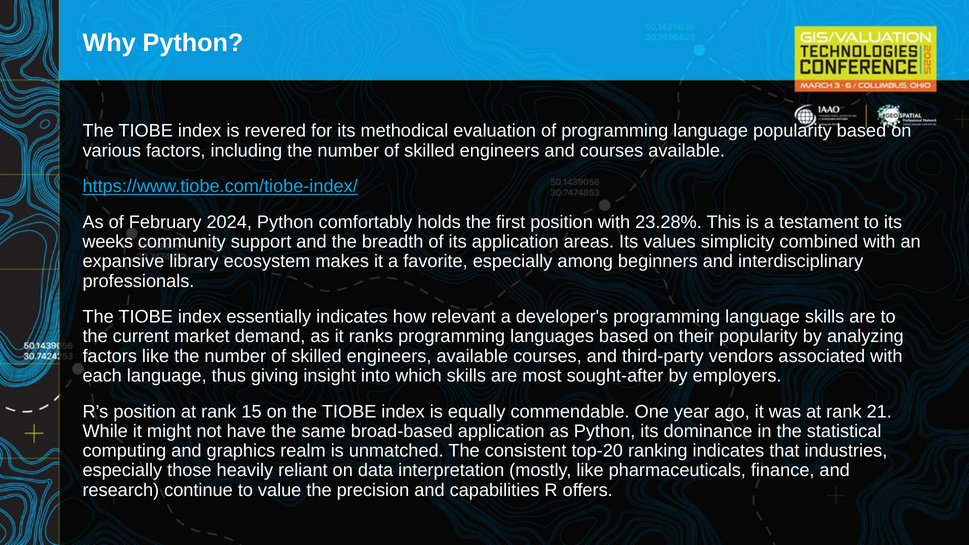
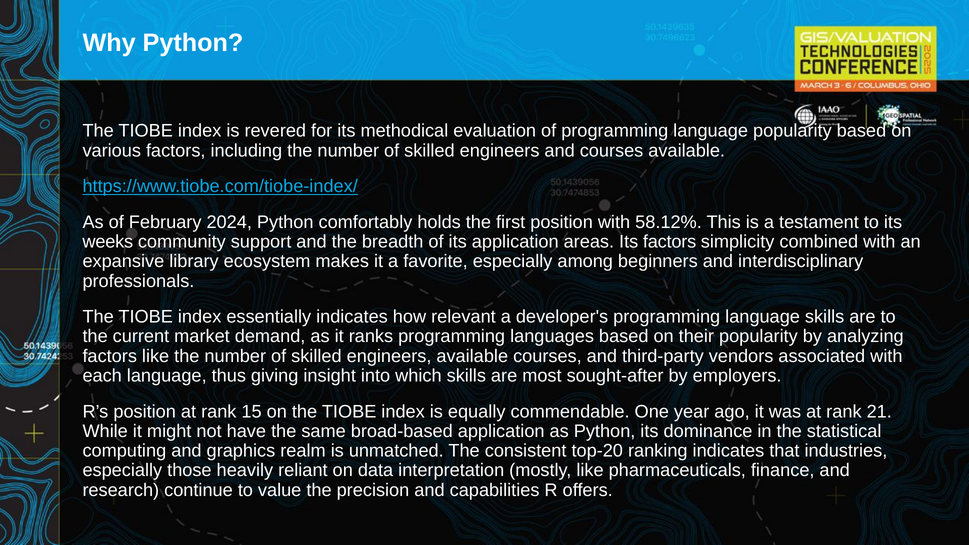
23.28%: 23.28% -> 58.12% (668, 222)
Its values: values -> factors (670, 242)
